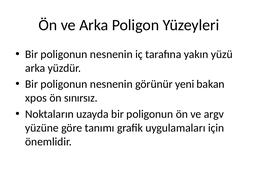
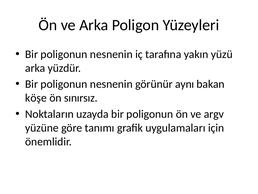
yeni: yeni -> aynı (185, 84)
xpos: xpos -> köşe (36, 98)
